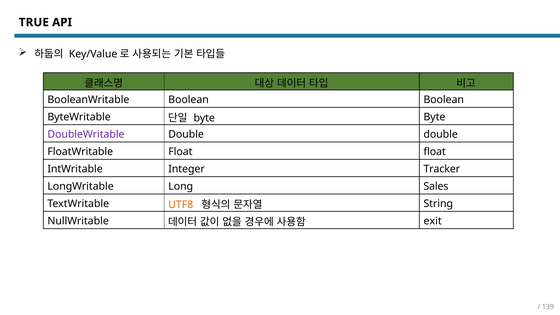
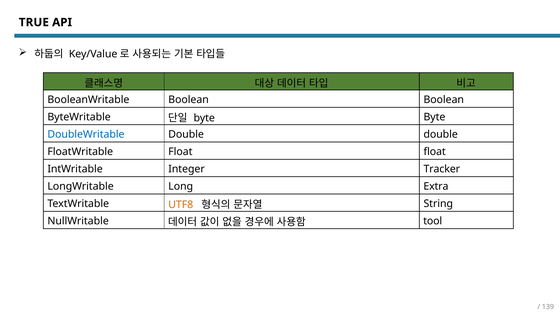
DoubleWritable colour: purple -> blue (86, 134)
Sales: Sales -> Extra (436, 186)
exit: exit -> tool (433, 221)
